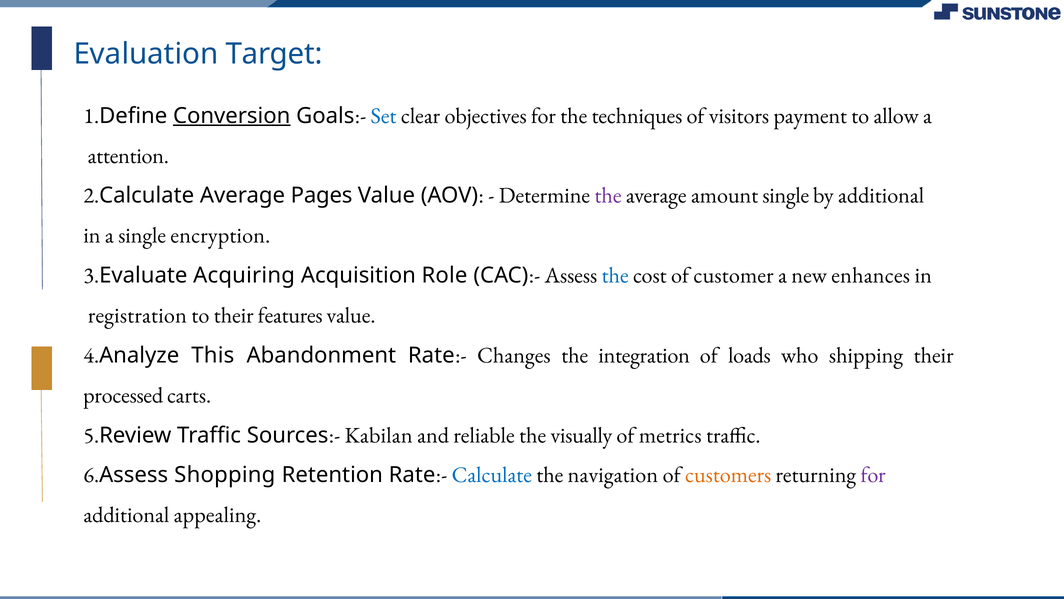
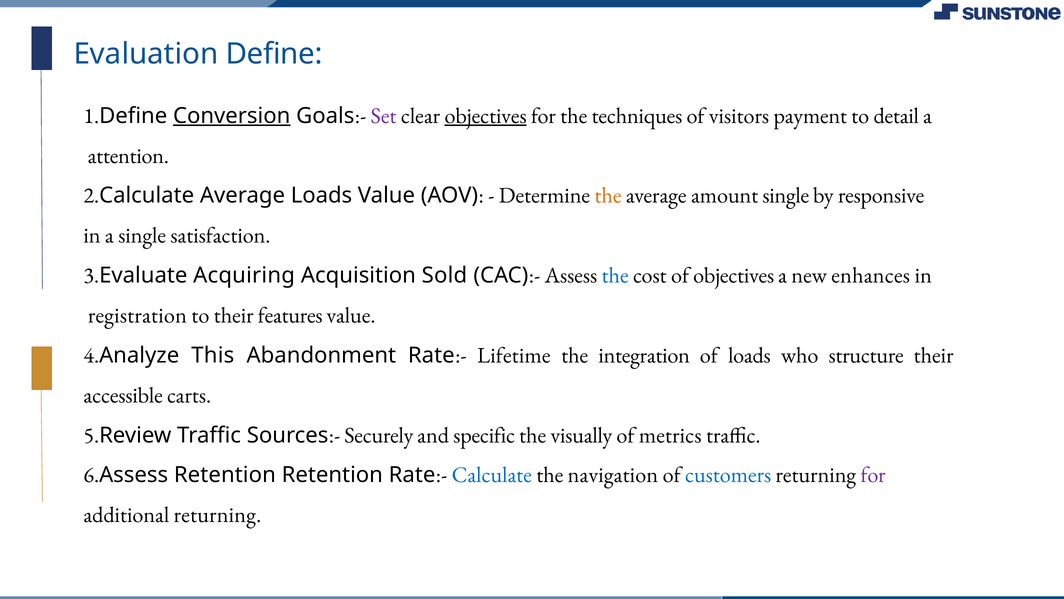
Target: Target -> Define (274, 54)
Set colour: blue -> purple (384, 116)
objectives underline: none -> present (486, 116)
allow: allow -> detail (896, 116)
Average Pages: Pages -> Loads (321, 195)
the colour: purple -> orange (608, 195)
by additional: additional -> responsive (881, 195)
encryption: encryption -> satisfaction (220, 235)
Role: Role -> Sold (444, 275)
of customer: customer -> objectives (734, 275)
Changes: Changes -> Lifetime (514, 355)
shipping: shipping -> structure (866, 355)
processed: processed -> accessible (123, 395)
Kabilan: Kabilan -> Securely (379, 435)
reliable: reliable -> specific (484, 435)
6.Assess Shopping: Shopping -> Retention (225, 475)
customers colour: orange -> blue (728, 475)
additional appealing: appealing -> returning (217, 515)
